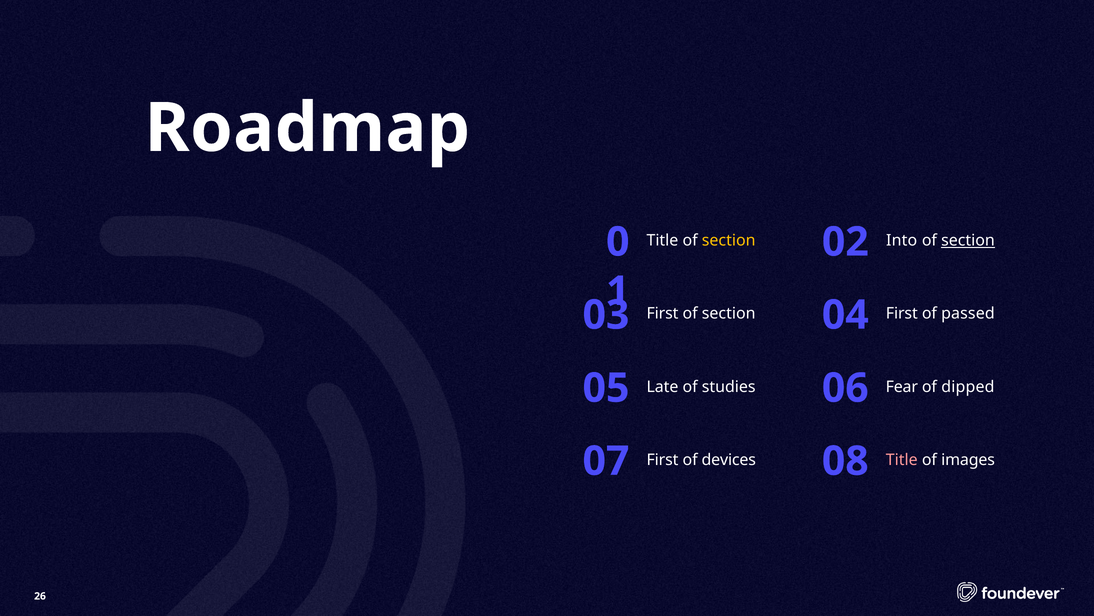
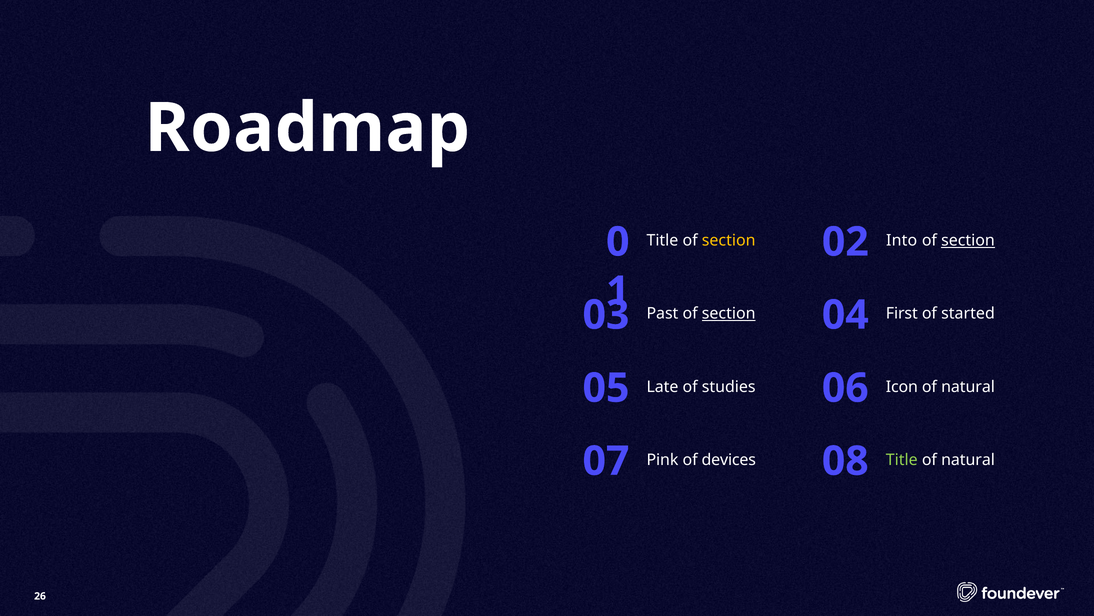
passed: passed -> started (968, 313)
First: First -> Past (662, 313)
section underline: none -> present (729, 313)
Fear: Fear -> Icon (902, 386)
dipped: dipped -> natural (968, 386)
Title colour: pink -> light green (902, 459)
images: images -> natural (968, 459)
First: First -> Pink (662, 459)
